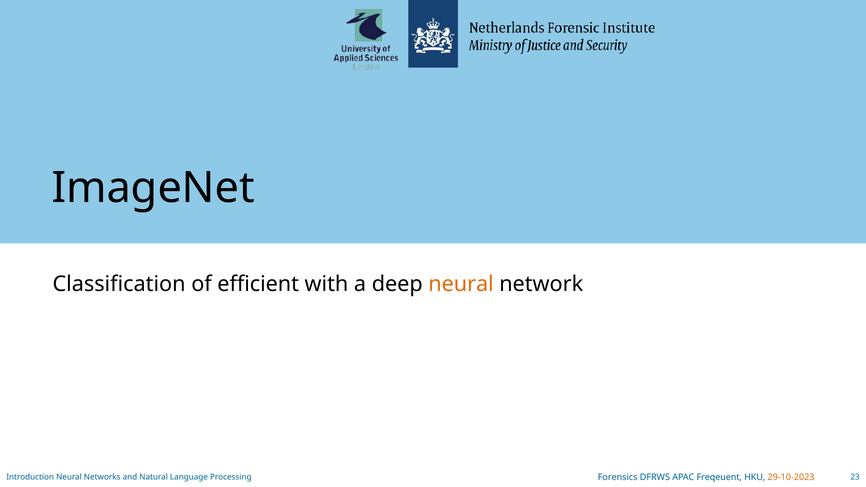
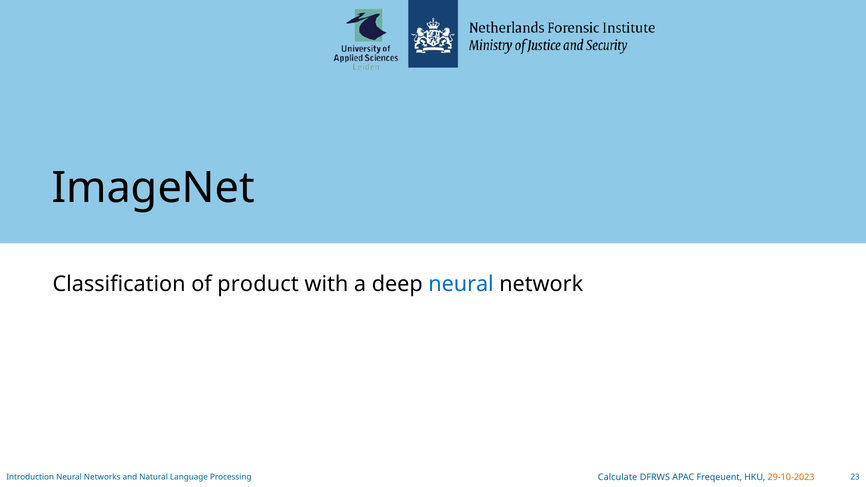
efficient: efficient -> product (258, 284)
neural colour: orange -> blue (461, 284)
Forensics: Forensics -> Calculate (618, 478)
